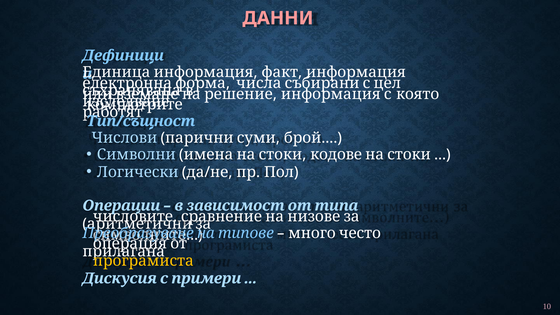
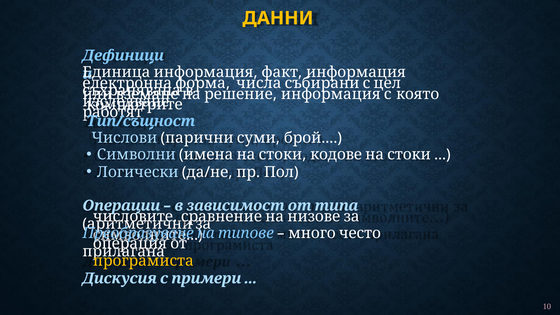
ДАННИ colour: pink -> yellow (278, 18)
